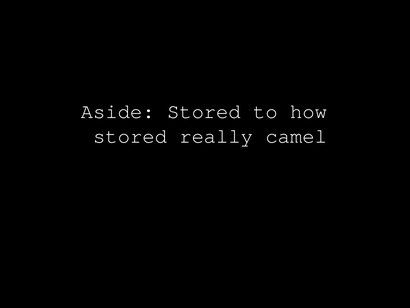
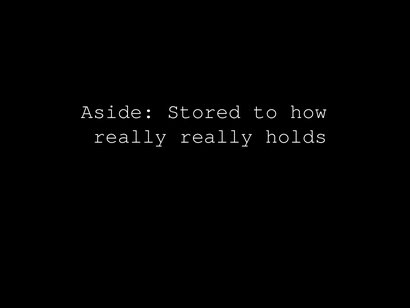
stored: stored -> really (130, 136)
camel: camel -> holds (296, 136)
